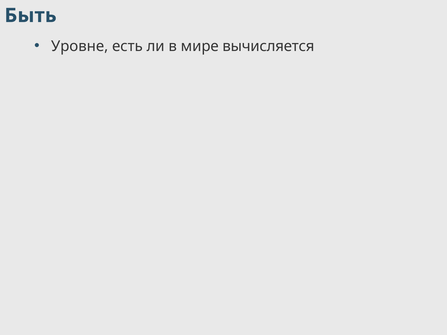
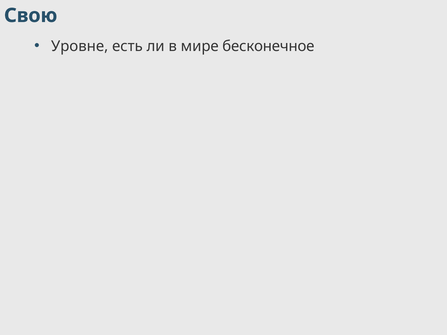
Быть: Быть -> Свою (31, 15)
вычисляется: вычисляется -> бесконечное (268, 46)
